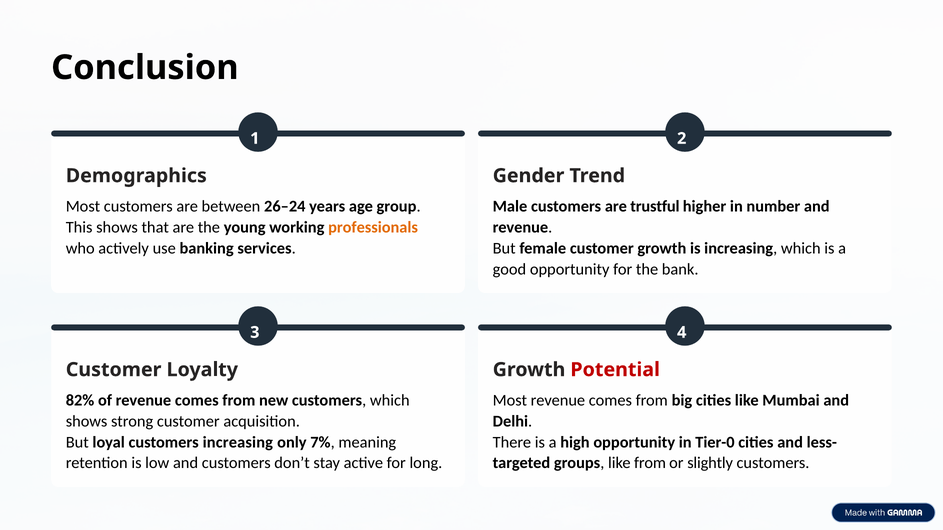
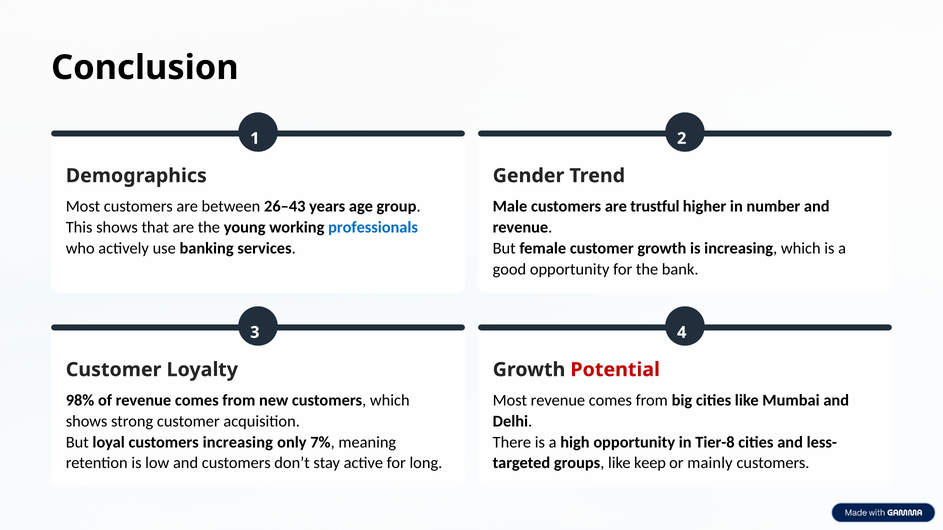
26–24: 26–24 -> 26–43 (285, 207)
professionals colour: orange -> blue (373, 228)
82%: 82% -> 98% (80, 401)
Tier-0: Tier-0 -> Tier-8 (715, 443)
like from: from -> keep (650, 463)
slightly: slightly -> mainly (710, 463)
